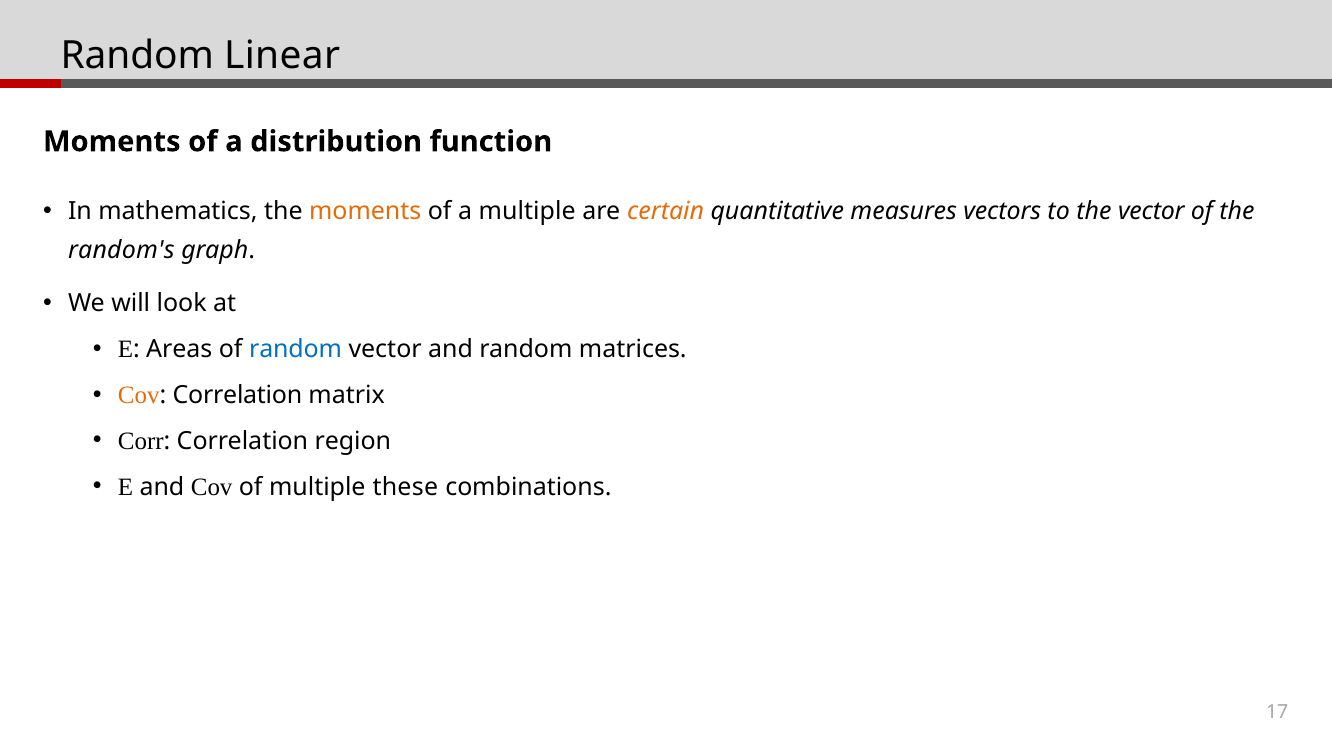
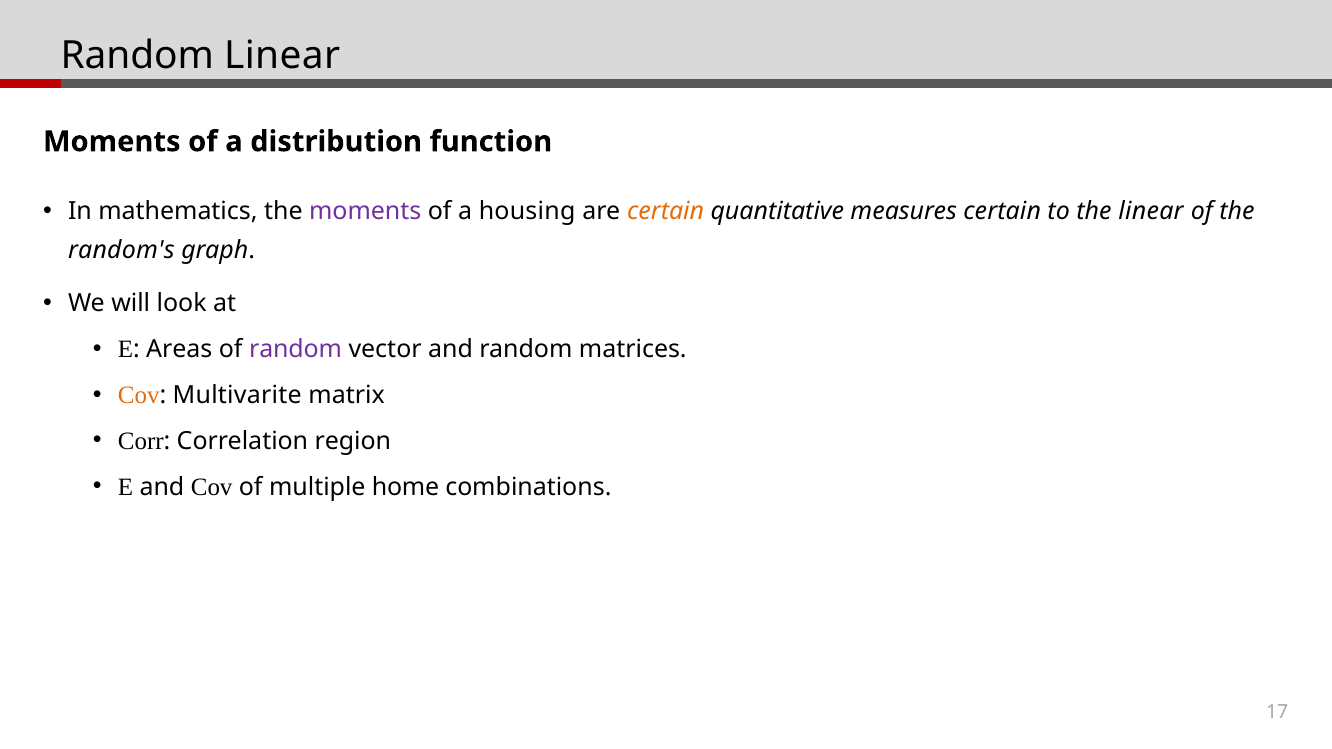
moments colour: orange -> purple (365, 212)
a multiple: multiple -> housing (527, 212)
measures vectors: vectors -> certain (1002, 212)
the vector: vector -> linear (1151, 212)
random colour: blue -> purple (296, 349)
Correlation: Correlation -> Multivarite (237, 395)
these: these -> home (406, 487)
